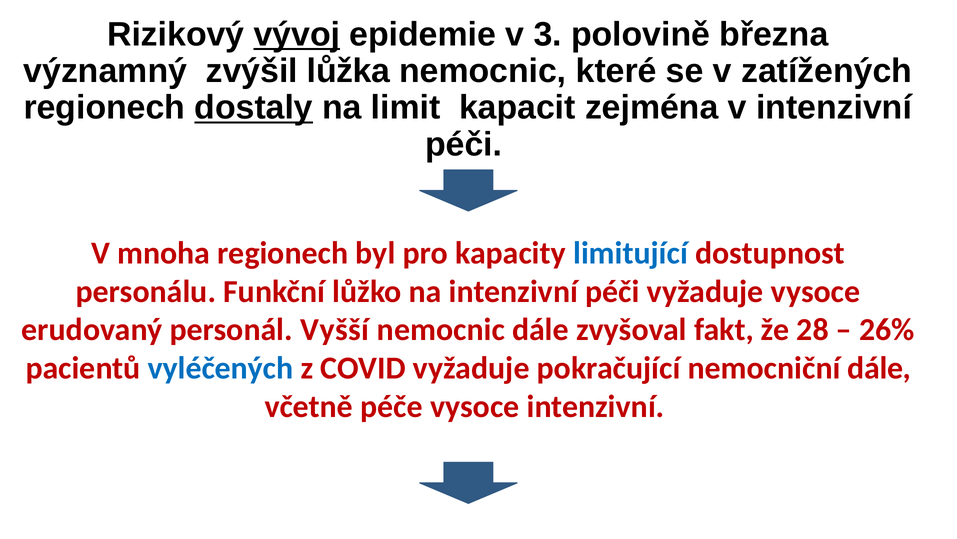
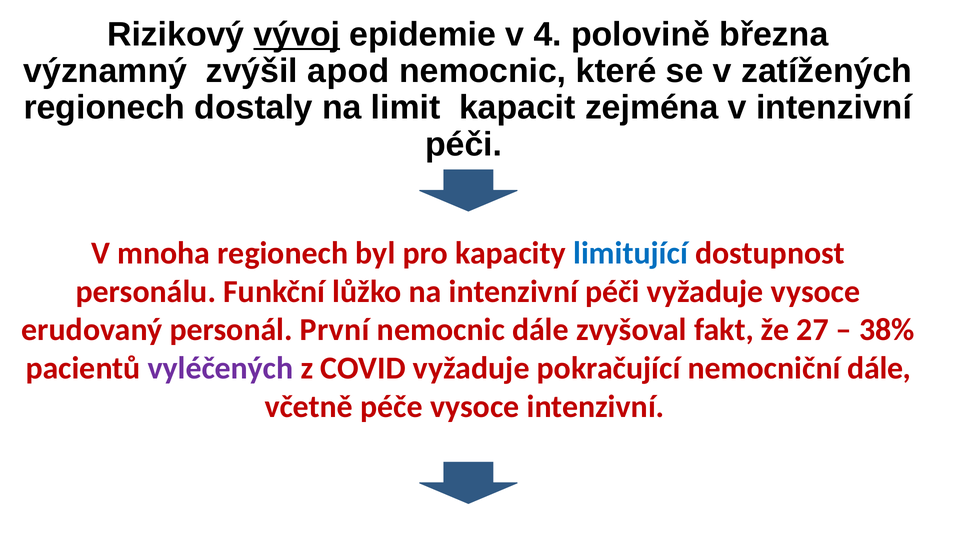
3: 3 -> 4 (548, 34)
lůžka: lůžka -> apod (348, 71)
dostaly underline: present -> none (254, 108)
Vyšší: Vyšší -> První (335, 330)
28: 28 -> 27 (813, 330)
26%: 26% -> 38% (887, 330)
vyléčených colour: blue -> purple (221, 368)
